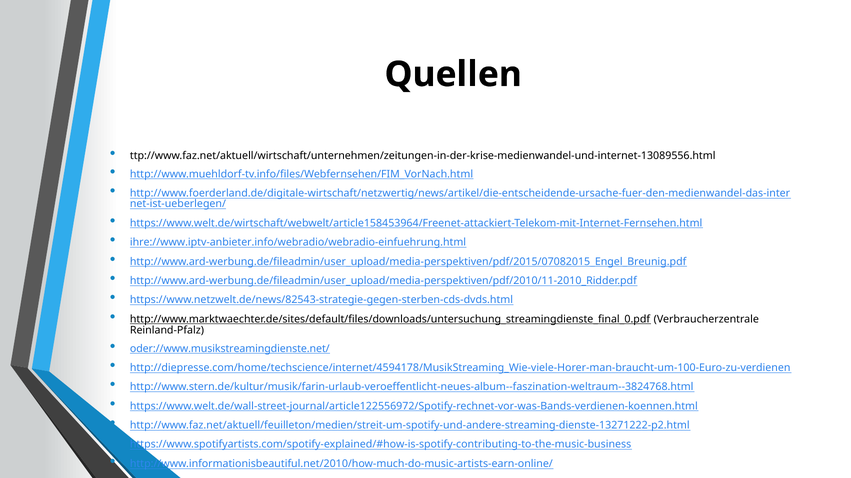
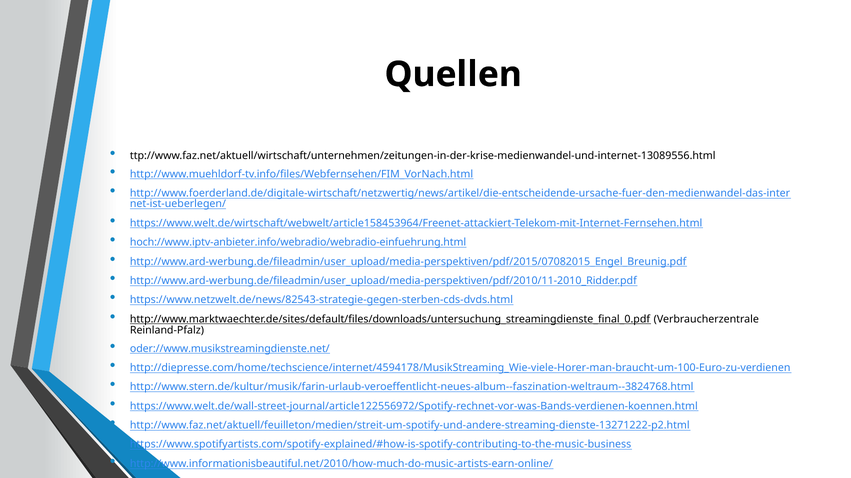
ihre://www.iptv-anbieter.info/webradio/webradio-einfuehrung.html: ihre://www.iptv-anbieter.info/webradio/webradio-einfuehrung.html -> hoch://www.iptv-anbieter.info/webradio/webradio-einfuehrung.html (298, 243)
